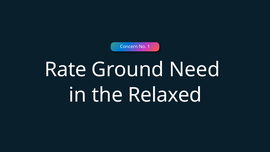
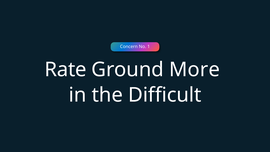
Need: Need -> More (194, 70)
Relaxed: Relaxed -> Difficult (165, 95)
